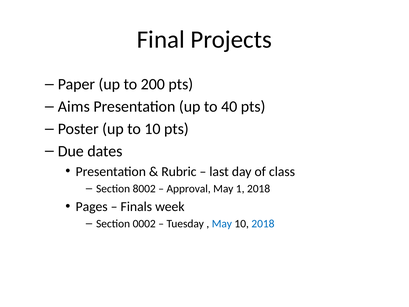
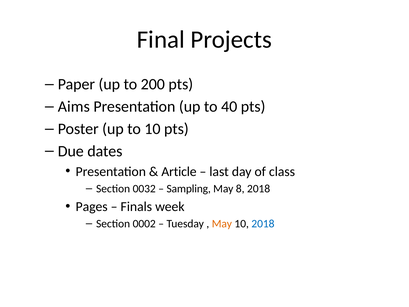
Rubric: Rubric -> Article (179, 171)
8002: 8002 -> 0032 (144, 189)
Approval: Approval -> Sampling (189, 189)
1: 1 -> 8 (240, 189)
May colour: blue -> orange (222, 224)
